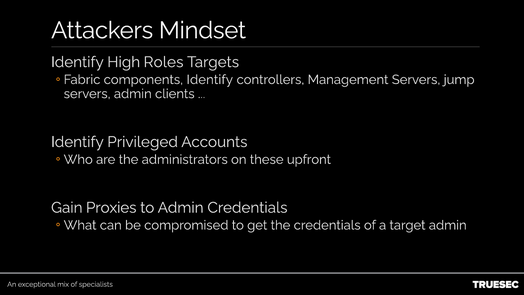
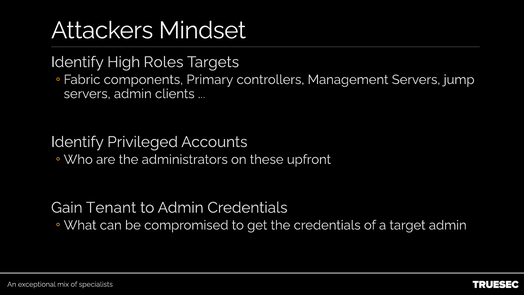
components Identify: Identify -> Primary (210, 80)
Proxies: Proxies -> Tenant (111, 207)
